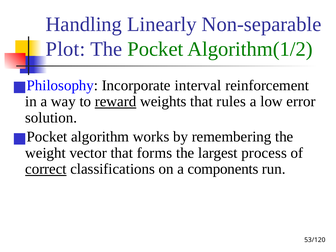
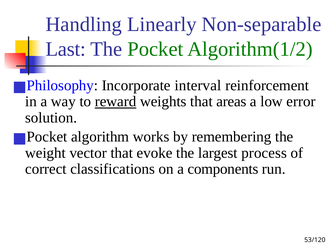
Plot: Plot -> Last (66, 49)
rules: rules -> areas (231, 102)
forms: forms -> evoke (155, 153)
correct underline: present -> none (46, 169)
